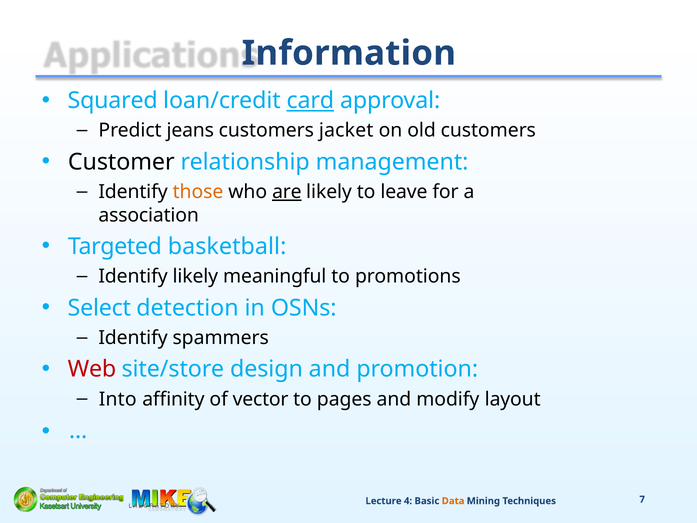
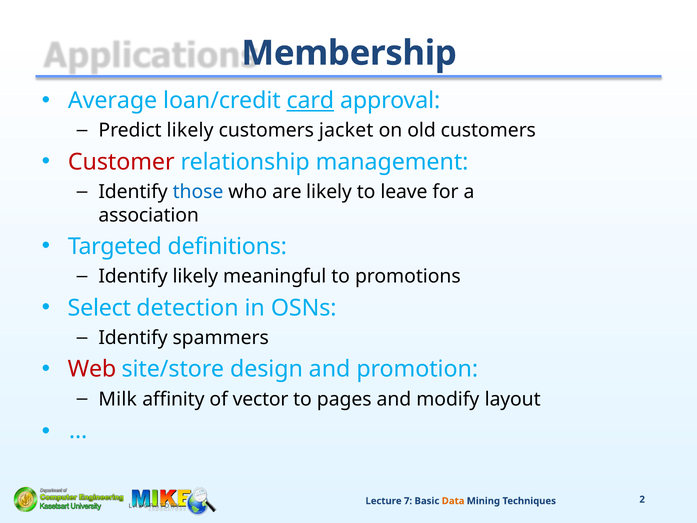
Information: Information -> Membership (349, 53)
Squared: Squared -> Average (113, 101)
Predict jeans: jeans -> likely (190, 131)
Customer colour: black -> red (121, 162)
those colour: orange -> blue (198, 192)
are underline: present -> none (287, 192)
basketball: basketball -> definitions (227, 246)
Into: Into -> Milk (118, 399)
4: 4 -> 7 (408, 501)
7: 7 -> 2 (642, 499)
